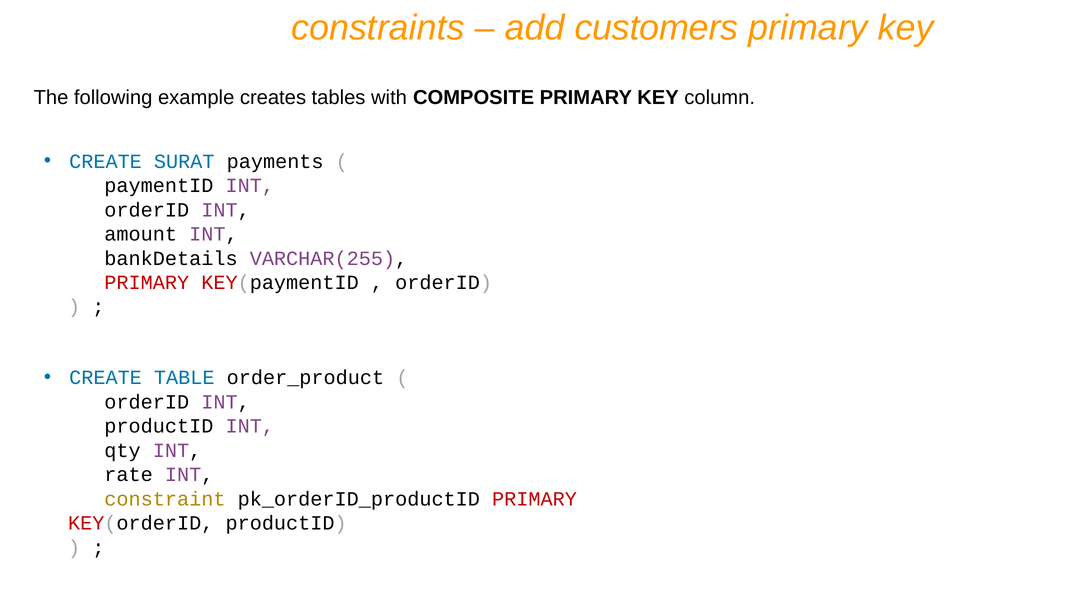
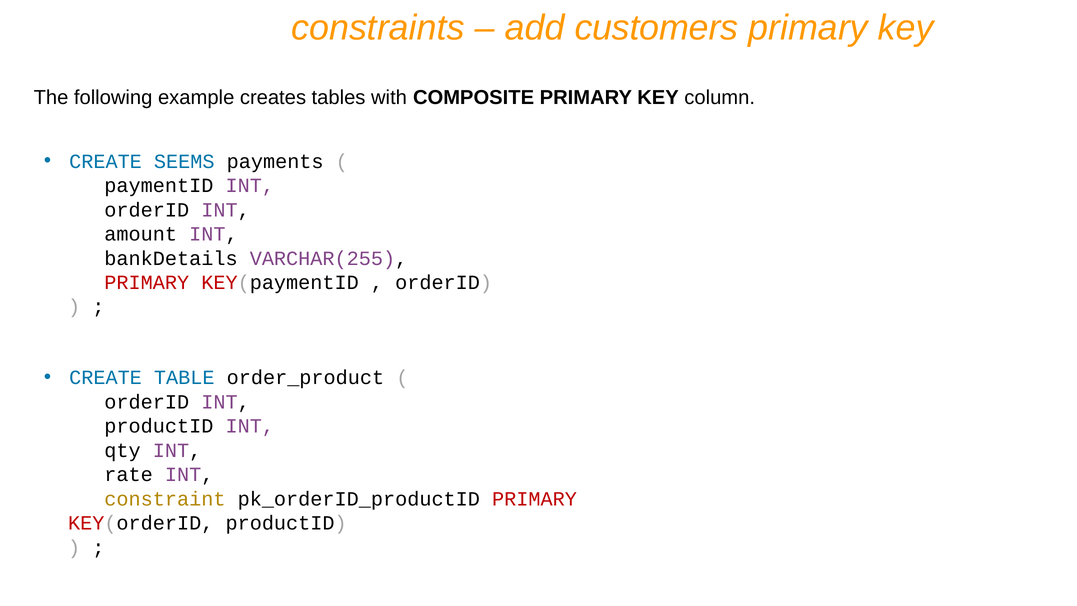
SURAT: SURAT -> SEEMS (184, 161)
